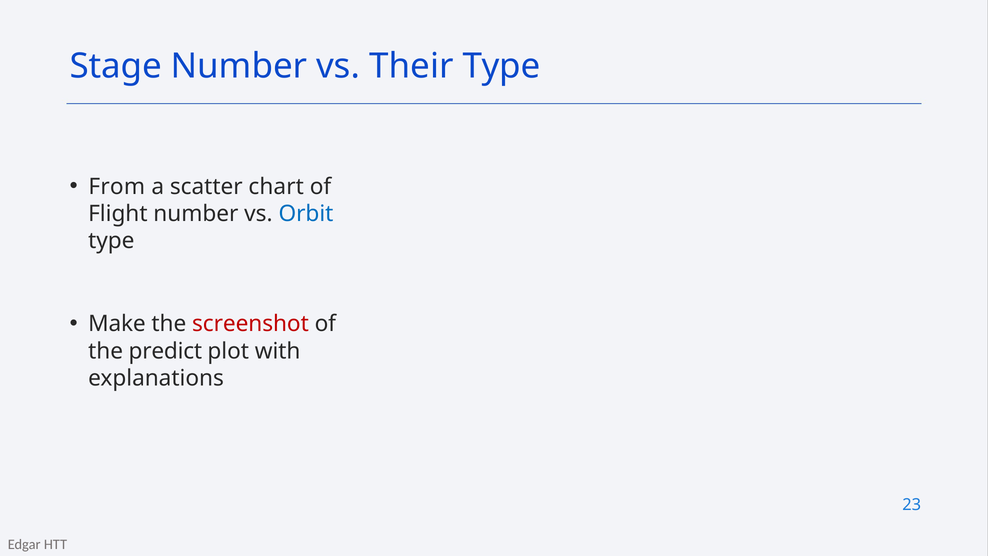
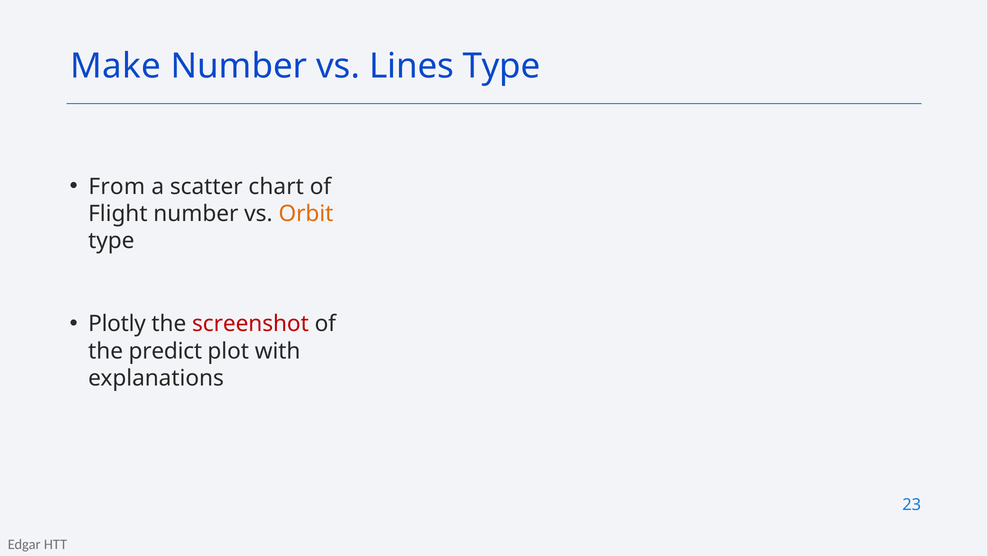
Stage: Stage -> Make (115, 66)
Their: Their -> Lines (412, 66)
Orbit colour: blue -> orange (306, 214)
Make: Make -> Plotly (117, 324)
